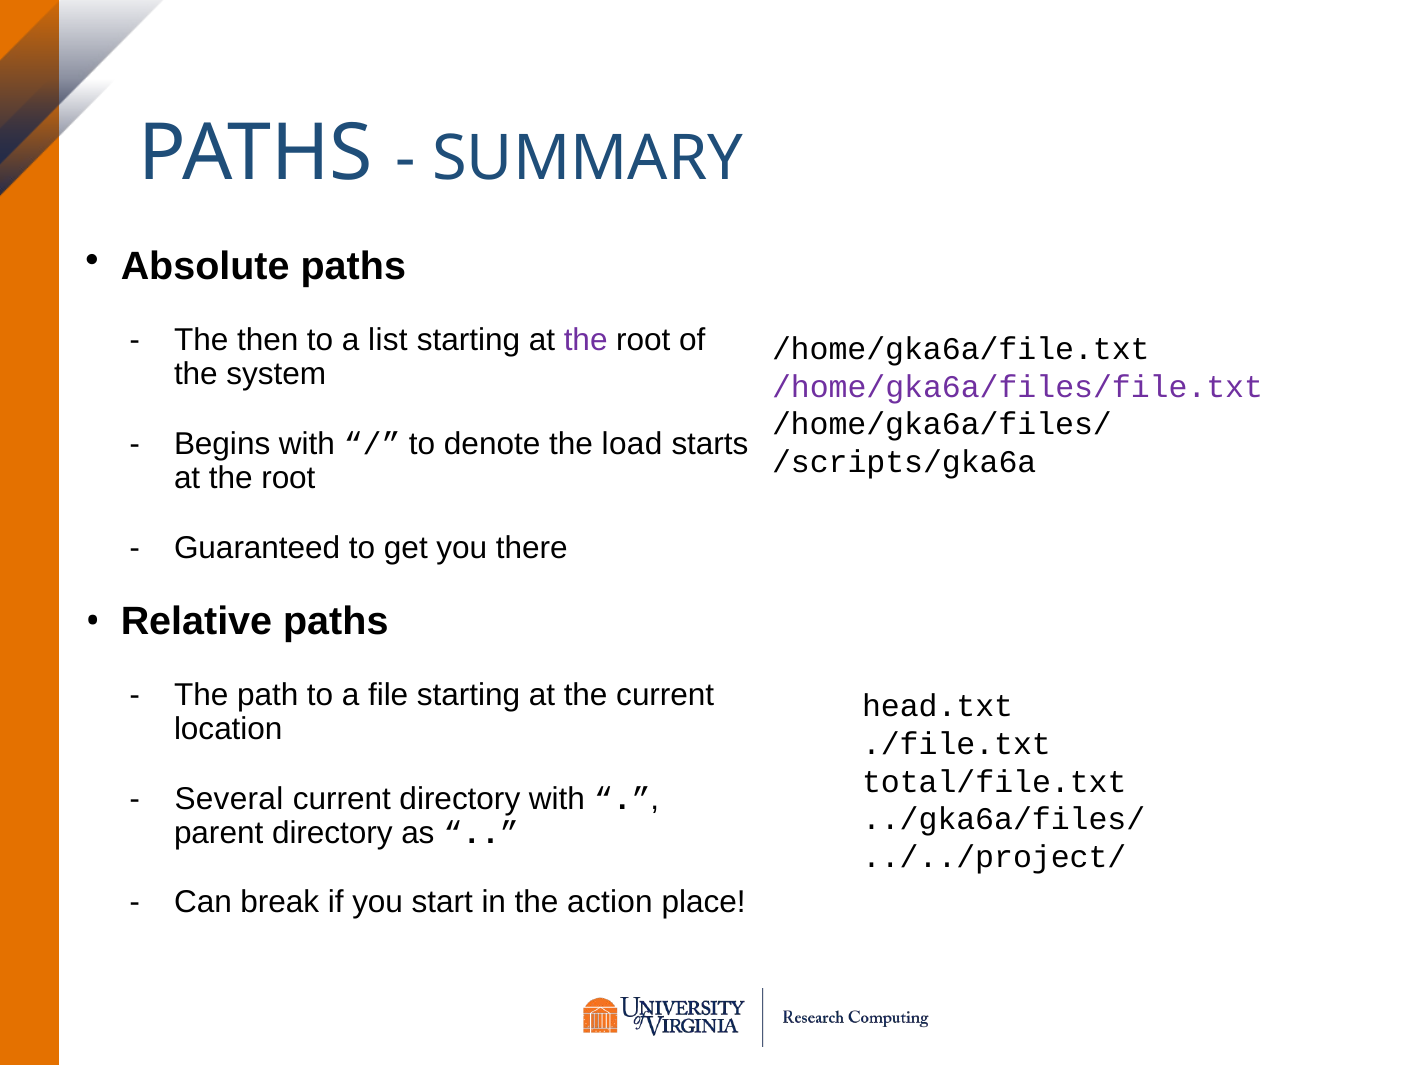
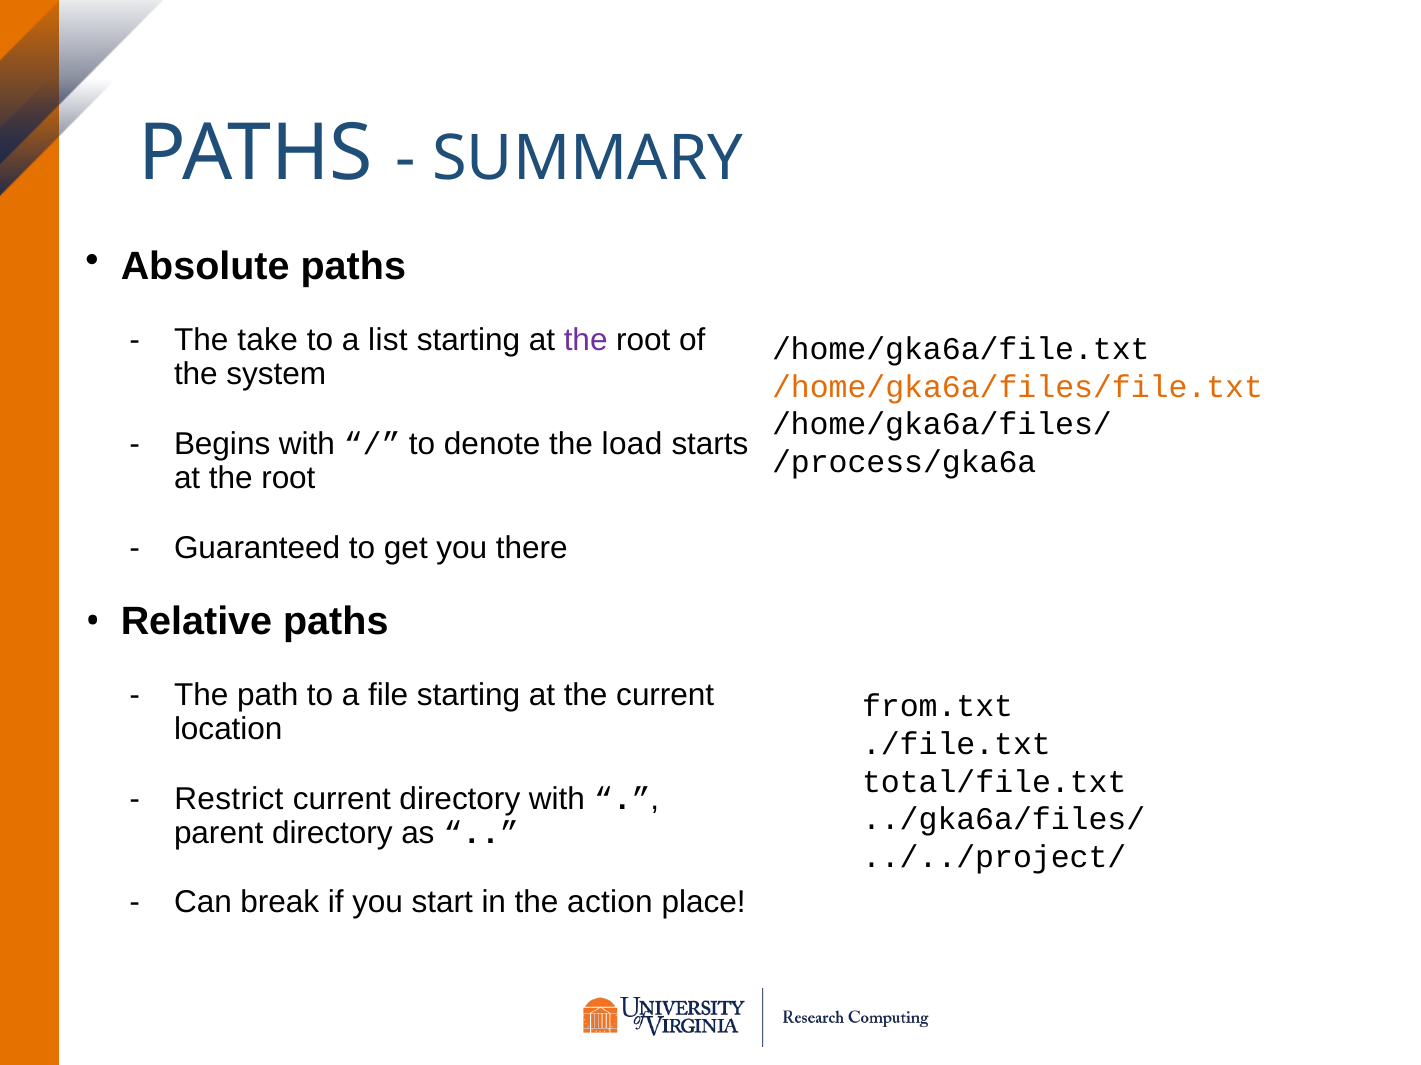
then: then -> take (268, 341)
/home/gka6a/files/file.txt colour: purple -> orange (1018, 387)
/scripts/gka6a: /scripts/gka6a -> /process/gka6a (904, 463)
head.txt: head.txt -> from.txt (938, 706)
Several: Several -> Restrict (229, 799)
